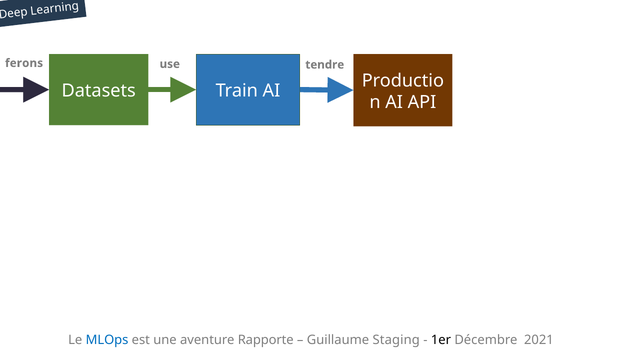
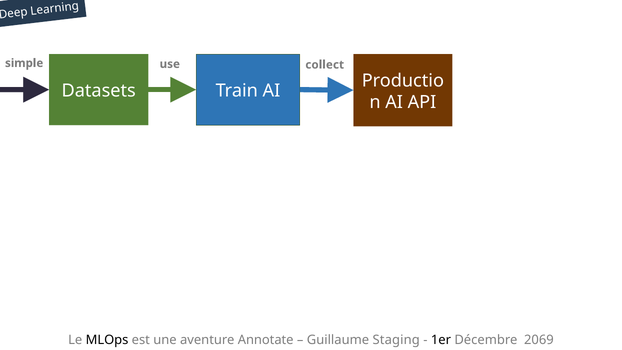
ferons: ferons -> simple (24, 63)
tendre: tendre -> collect (325, 65)
MLOps colour: blue -> black (107, 340)
Rapporte: Rapporte -> Annotate (266, 340)
2021: 2021 -> 2069 (539, 340)
